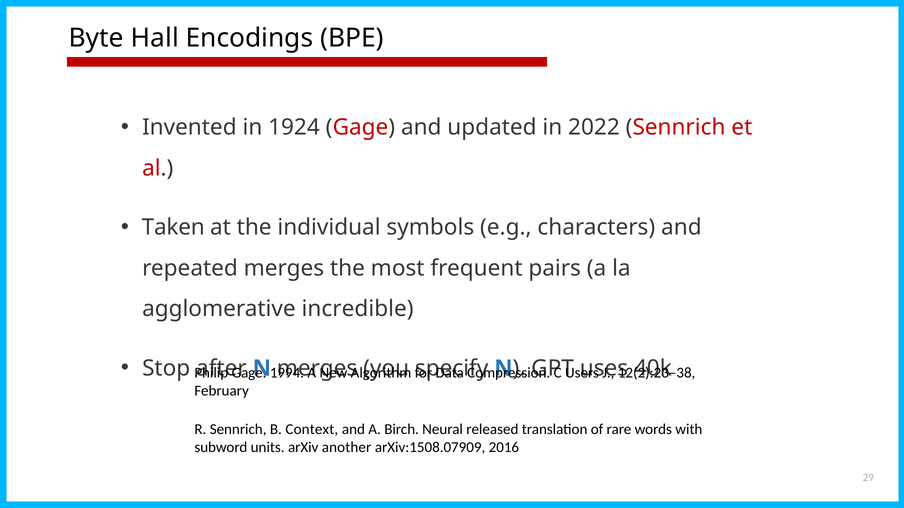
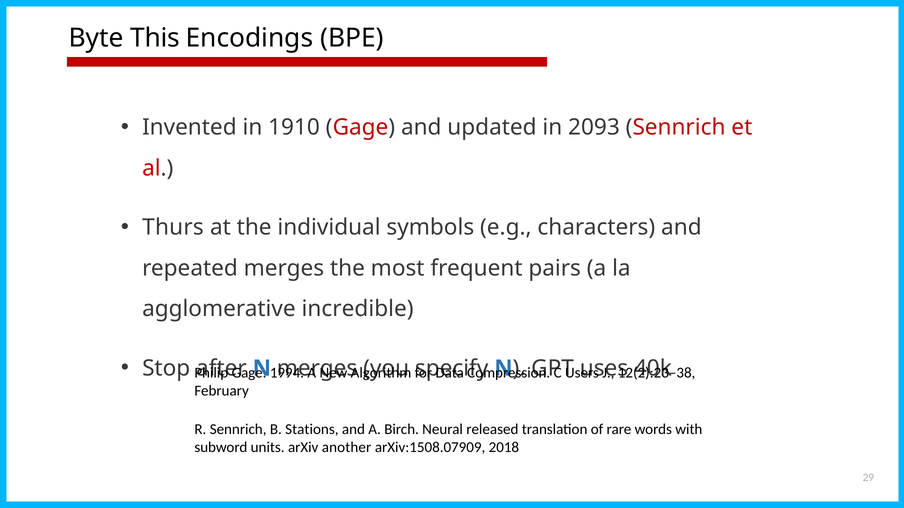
Hall: Hall -> This (155, 38)
1924: 1924 -> 1910 (294, 128)
2022: 2022 -> 2093 (594, 128)
Taken: Taken -> Thurs (173, 228)
Context: Context -> Stations (312, 430)
2016: 2016 -> 2018 (504, 448)
